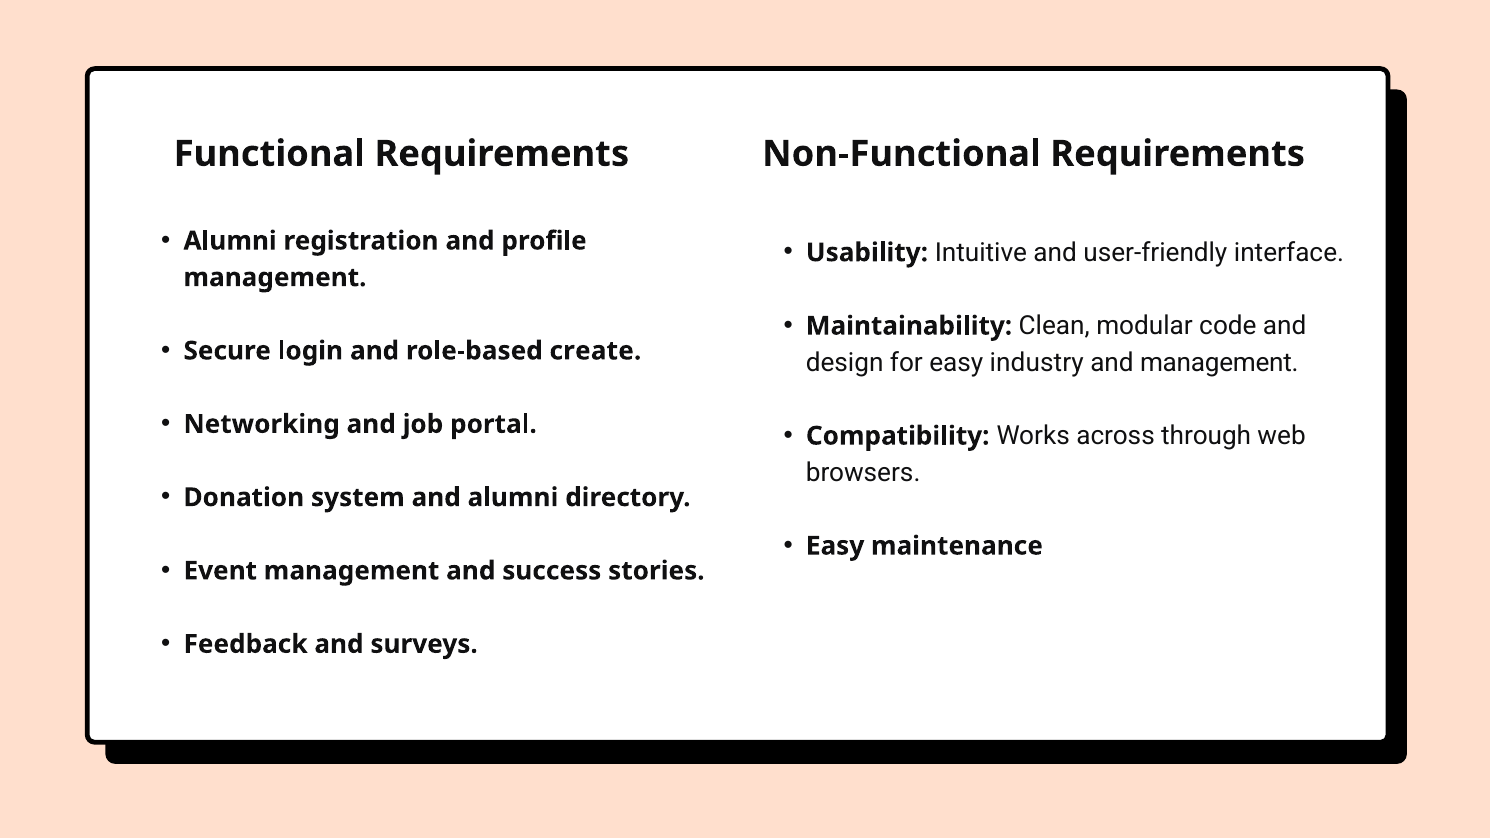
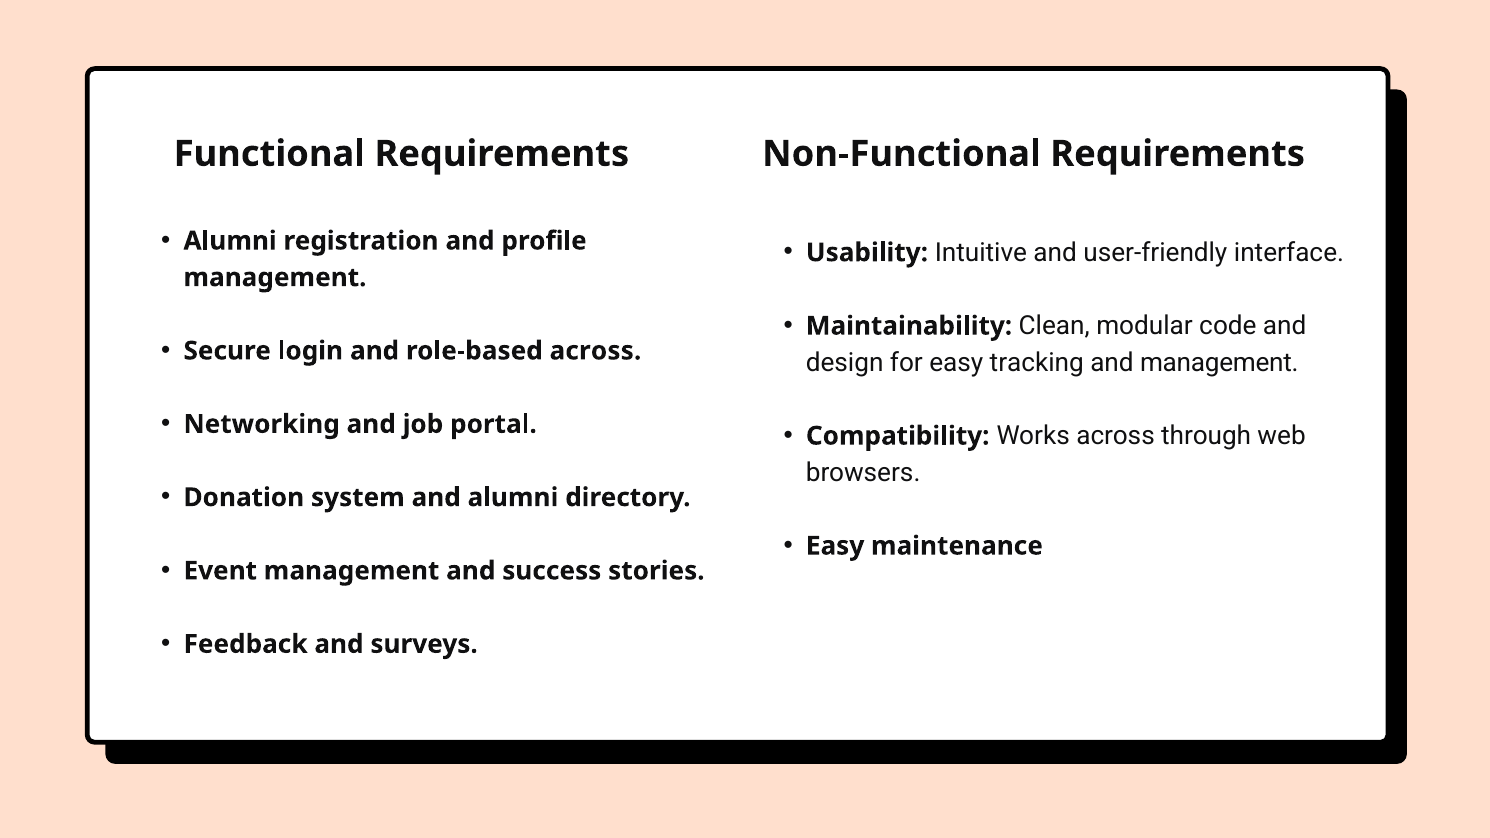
role-based create: create -> across (595, 351)
industry: industry -> tracking (1037, 363)
